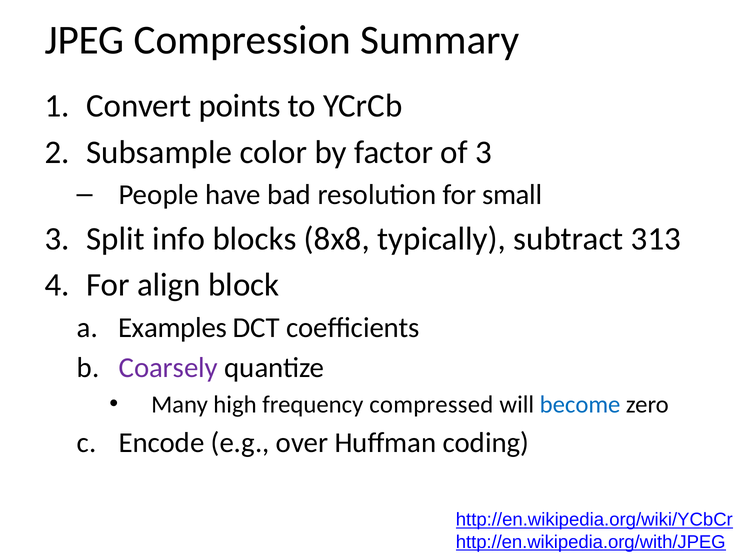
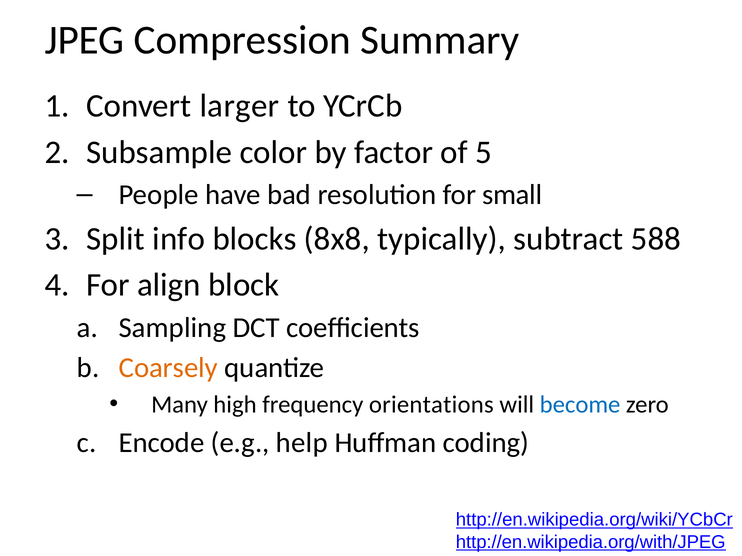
points: points -> larger (239, 106)
of 3: 3 -> 5 (484, 152)
313: 313 -> 588 (656, 239)
Examples: Examples -> Sampling (172, 328)
Coarsely colour: purple -> orange (168, 368)
compressed: compressed -> orientations (431, 405)
over: over -> help (302, 443)
